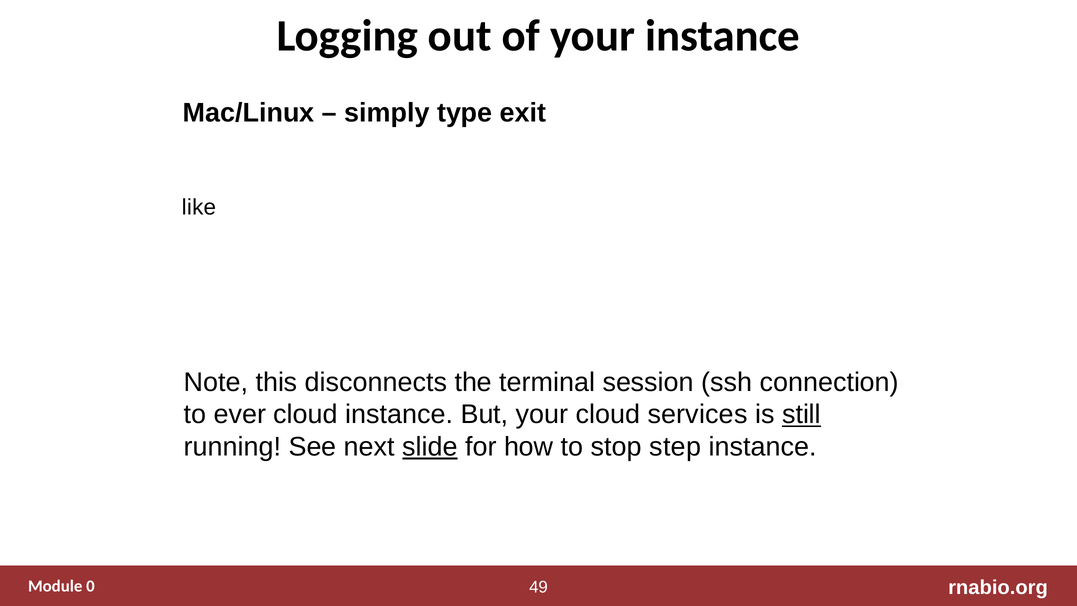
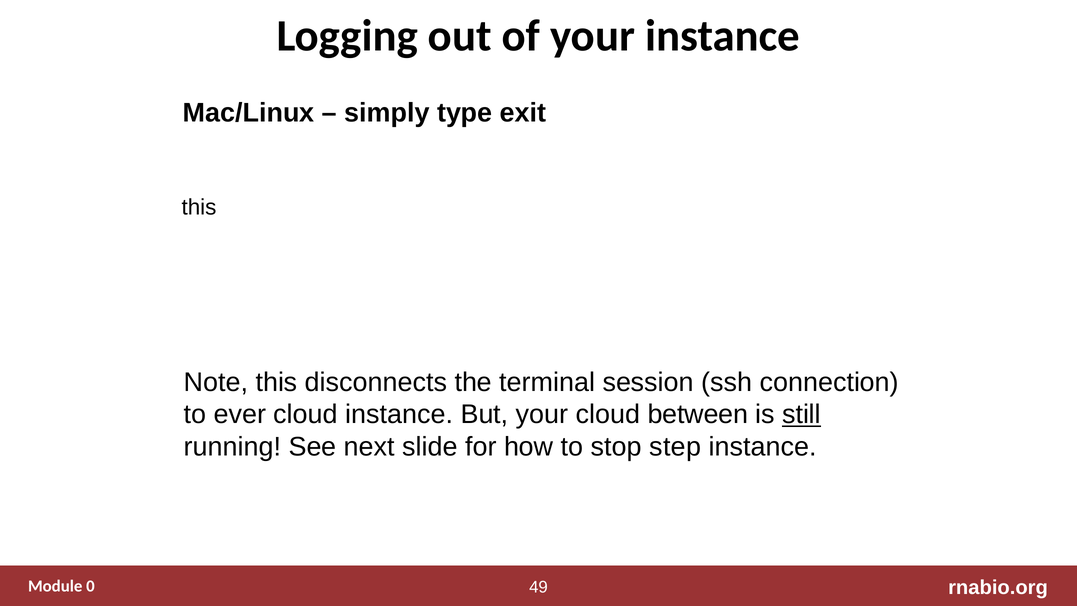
like: like -> this (199, 207)
services: services -> between (698, 414)
slide underline: present -> none (430, 447)
